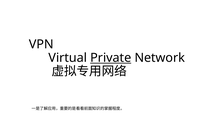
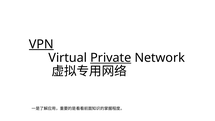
VPN underline: none -> present (41, 44)
